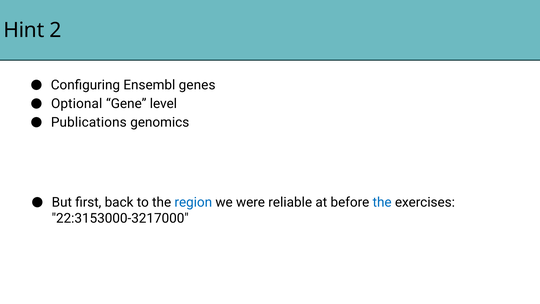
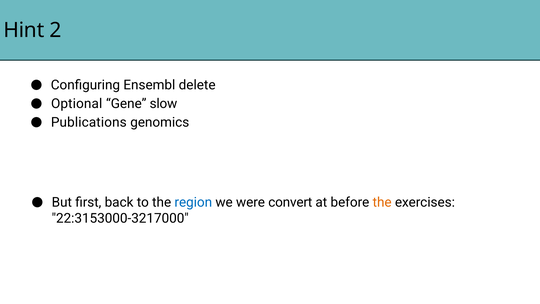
genes: genes -> delete (197, 85)
level: level -> slow (163, 104)
reliable: reliable -> convert (290, 202)
the colour: blue -> orange (382, 202)
